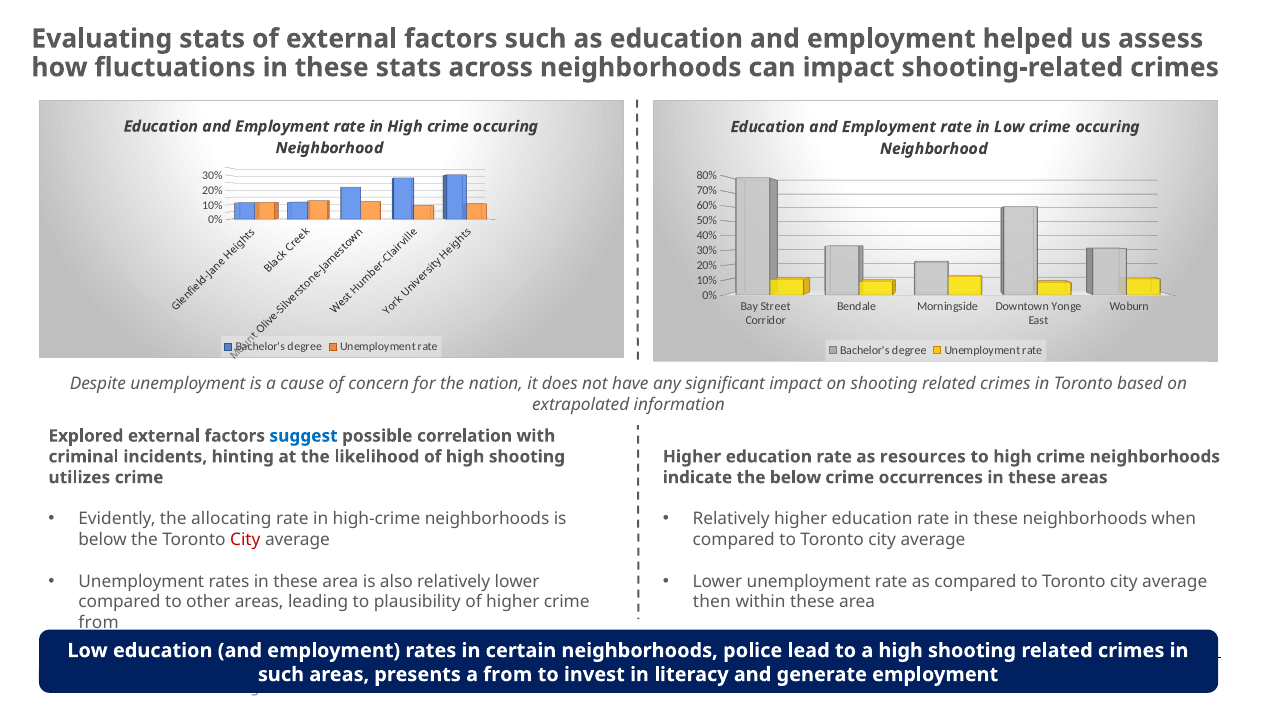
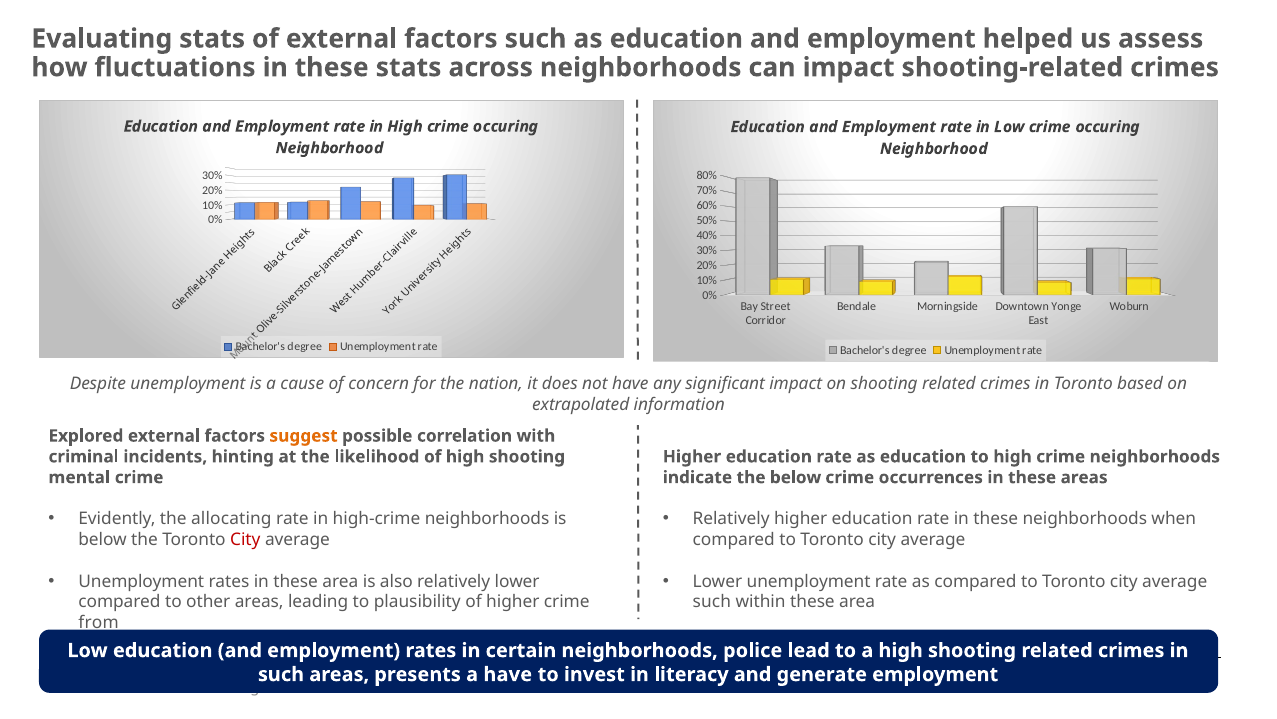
suggest colour: blue -> orange (304, 435)
rate as resources: resources -> education (923, 456)
utilizes: utilizes -> mental (79, 477)
then: then -> such (712, 602)
a from: from -> have (508, 674)
